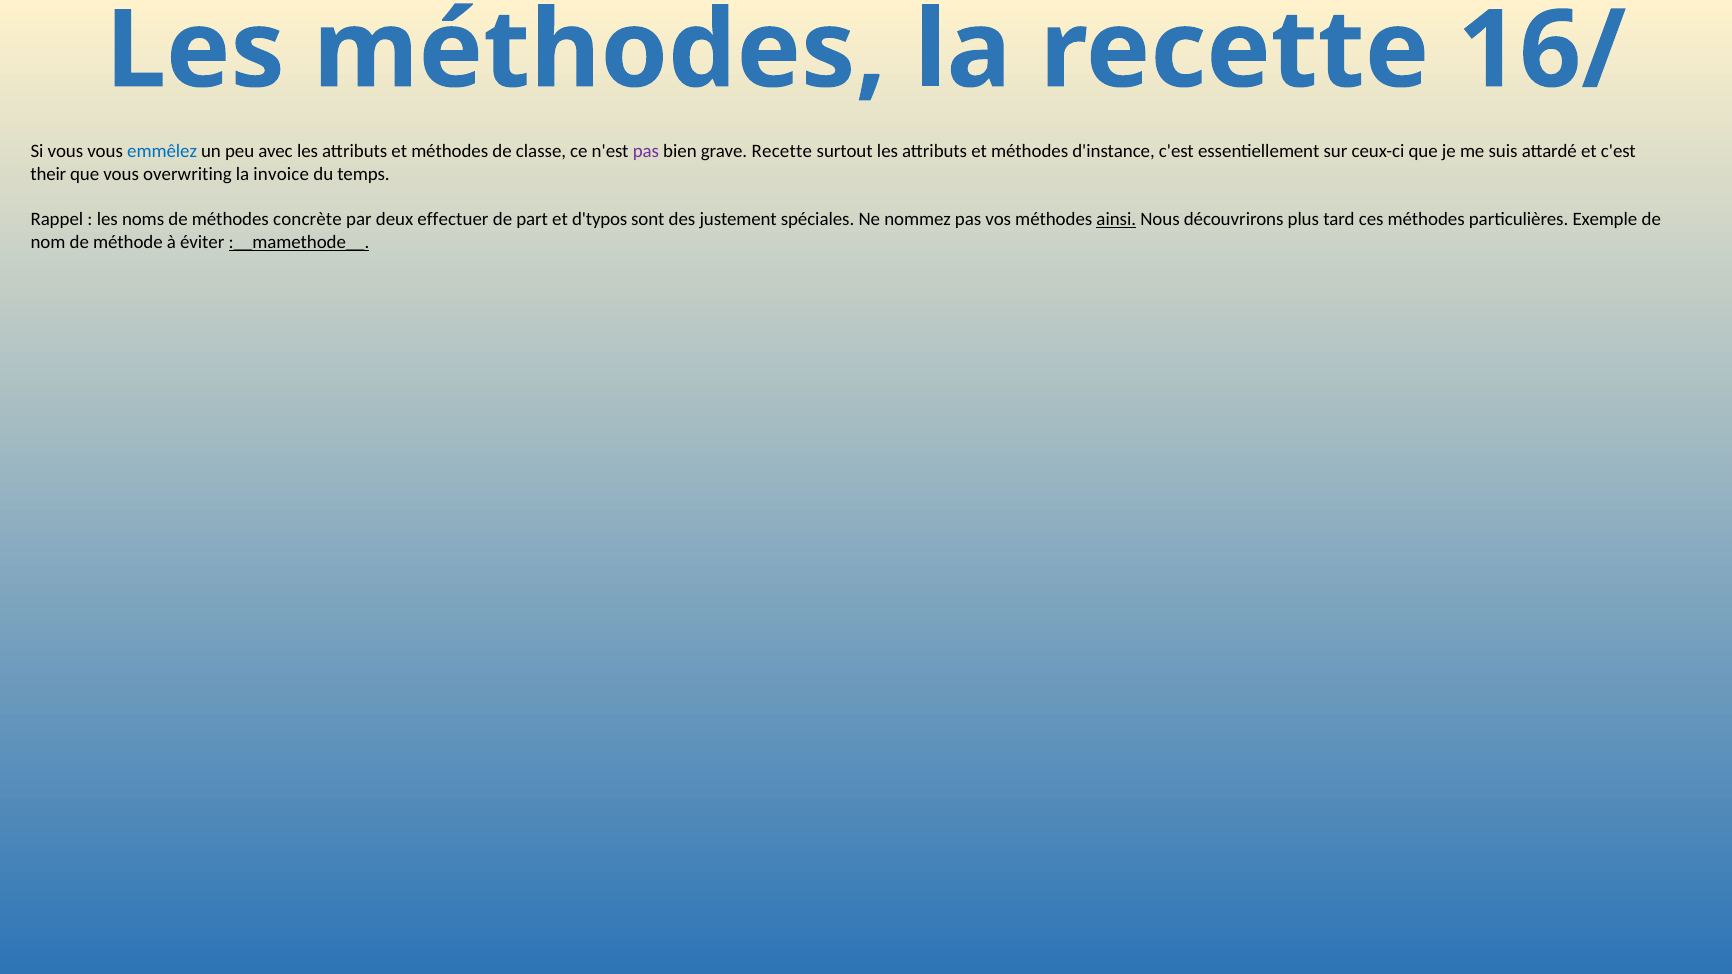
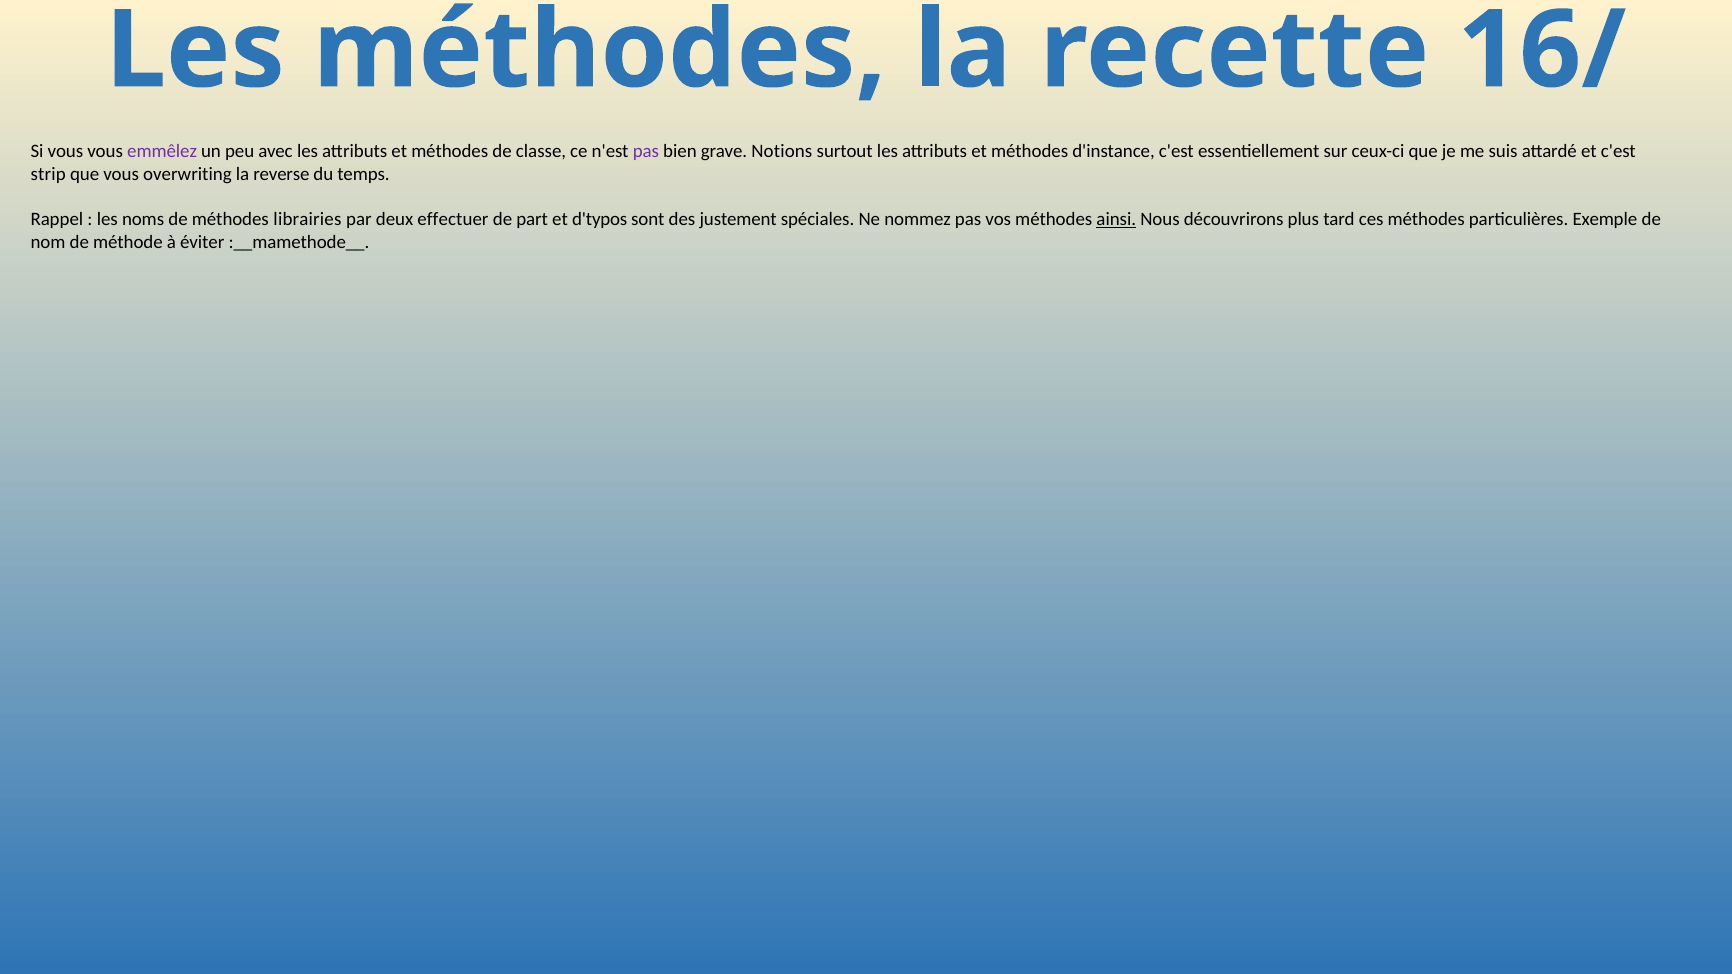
emmêlez colour: blue -> purple (162, 151)
grave Recette: Recette -> Notions (782, 151)
their: their -> strip (48, 174)
invoice: invoice -> reverse (281, 174)
concrète: concrète -> librairies (307, 219)
:__mamethode__ underline: present -> none (299, 242)
